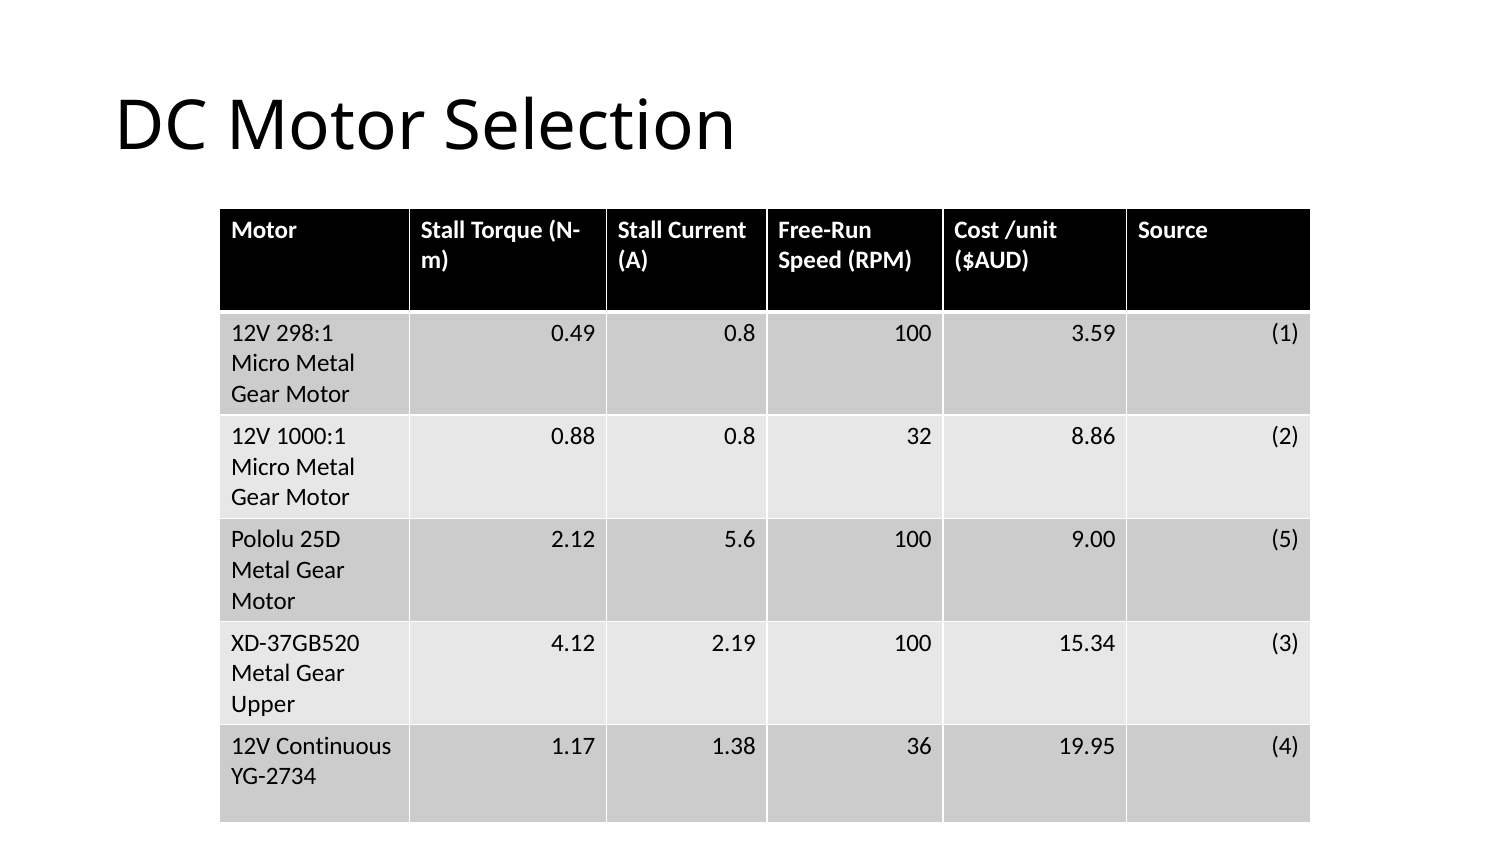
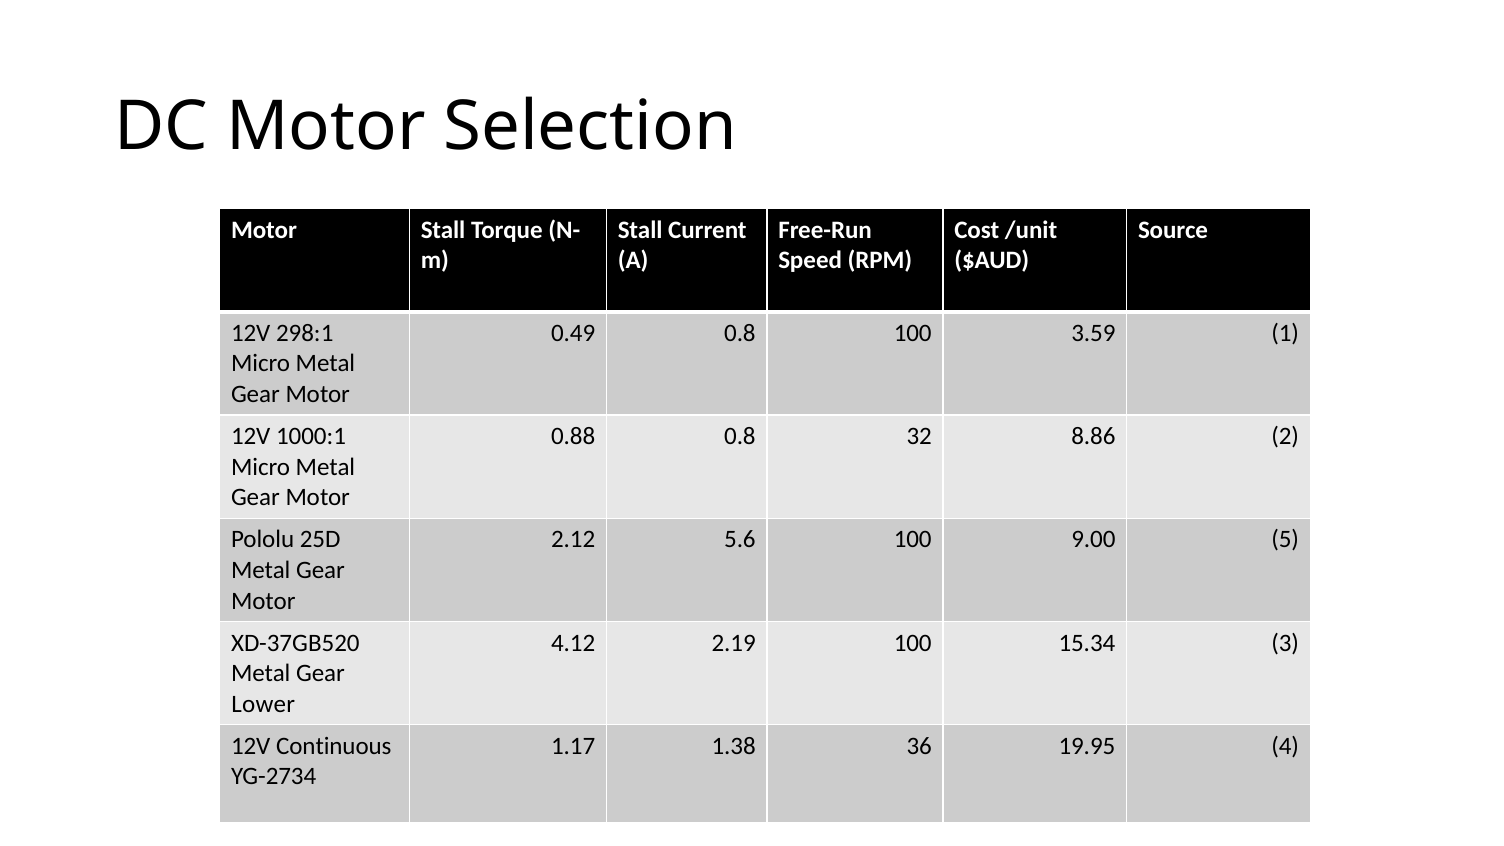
Upper: Upper -> Lower (263, 704)
